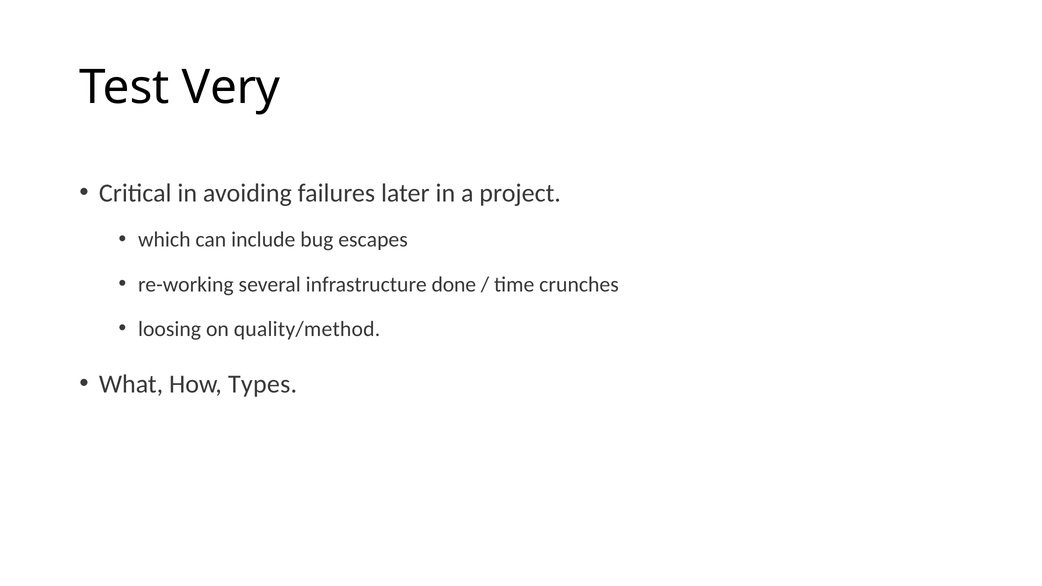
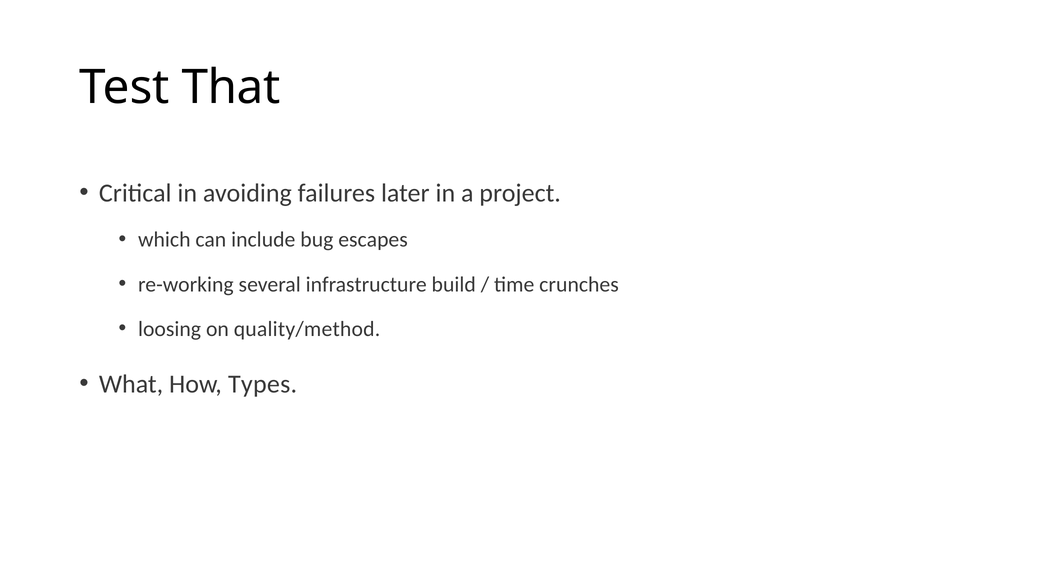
Very: Very -> That (231, 88)
done: done -> build (454, 284)
